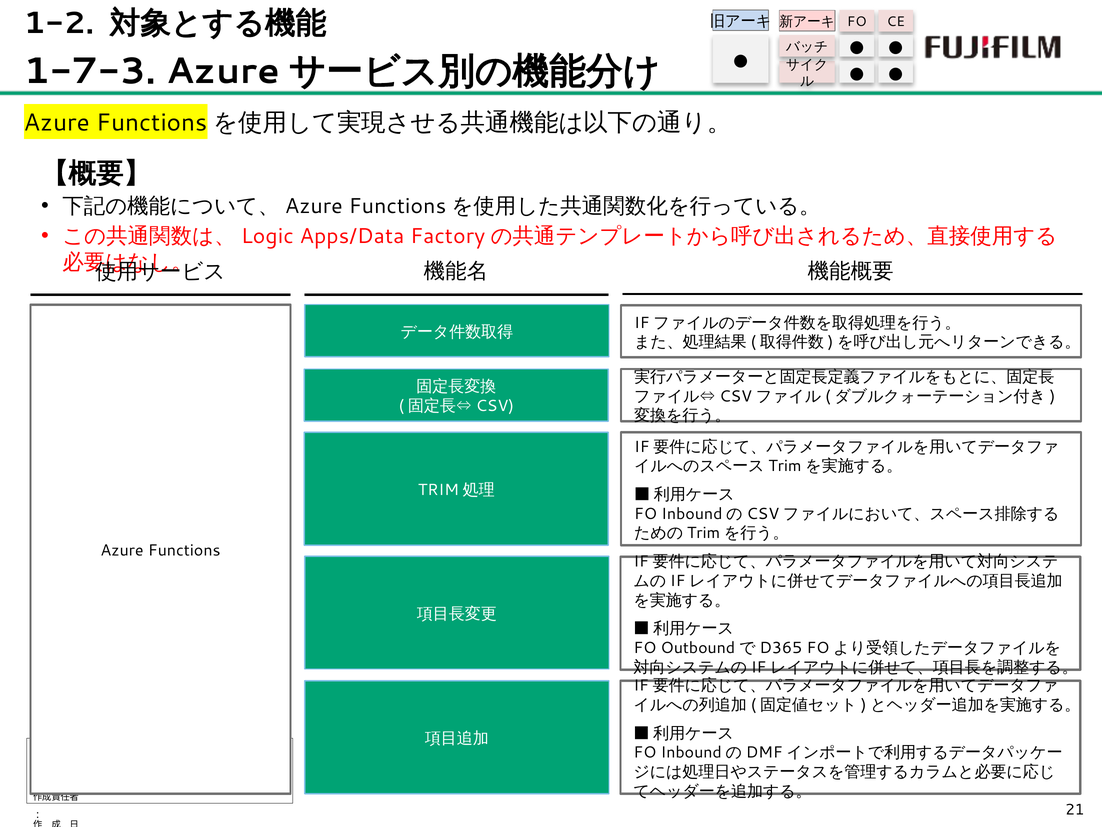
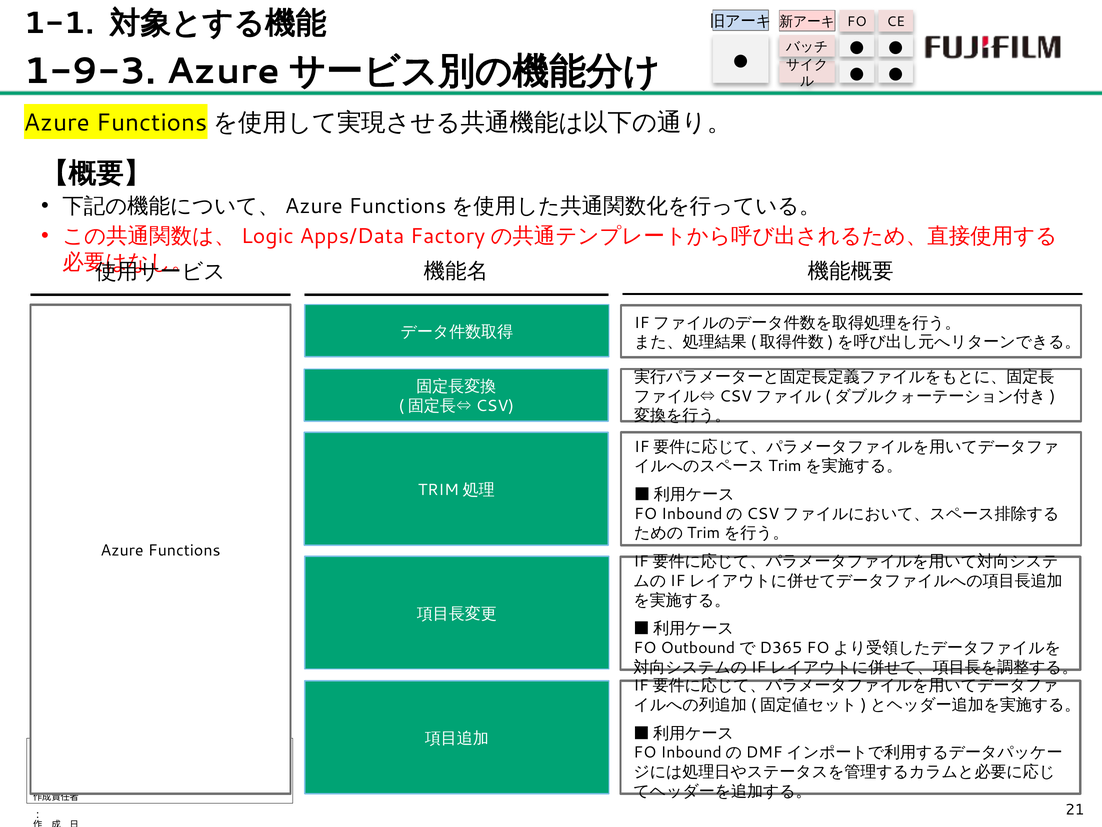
1-2: 1-2 -> 1-1 (59, 23)
1-7-3: 1-7-3 -> 1-9-3 (90, 71)
